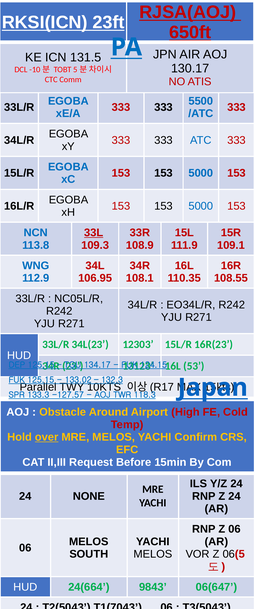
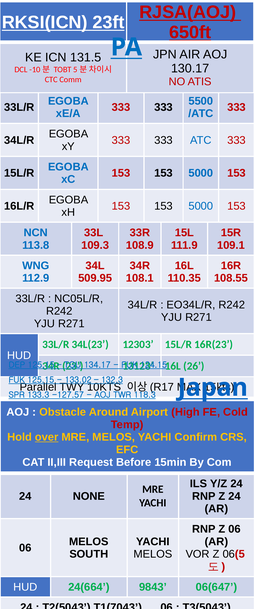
33L underline: present -> none (94, 232)
106.95: 106.95 -> 509.95 (95, 278)
53: 53 -> 26 (194, 365)
